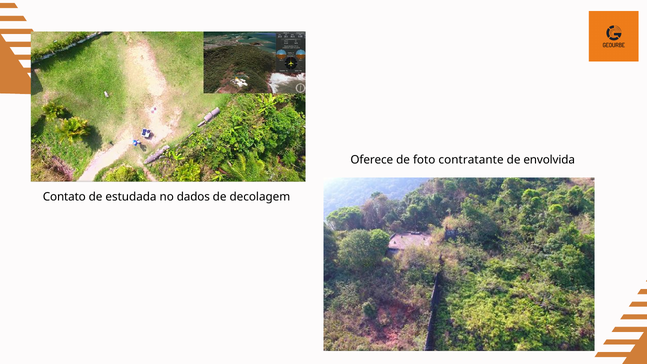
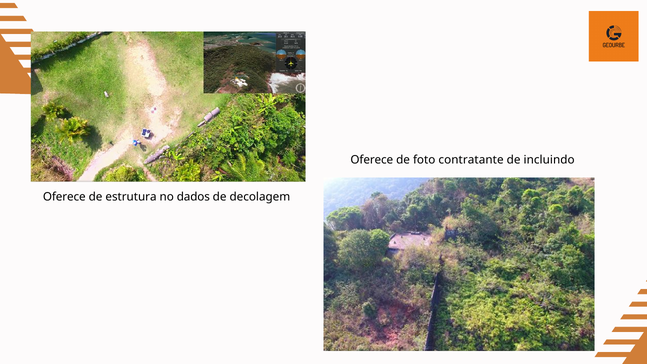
envolvida: envolvida -> incluindo (549, 160)
Contato: Contato -> Oferece (64, 197)
estudada: estudada -> estrutura (131, 197)
